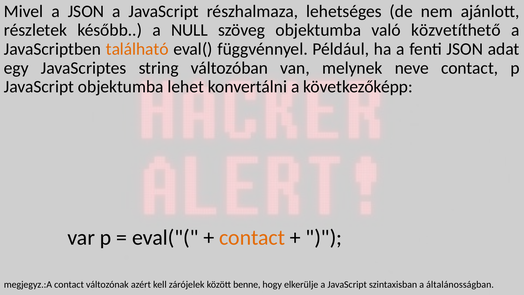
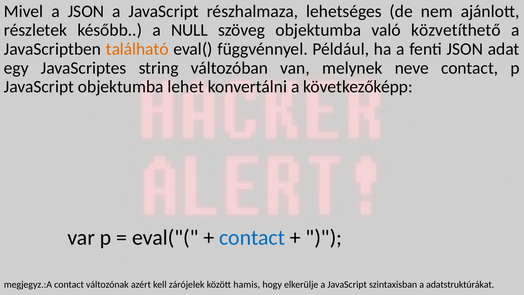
contact colour: orange -> blue (252, 238)
benne: benne -> hamis (247, 284)
általánosságban: általánosságban -> adatstruktúrákat (460, 284)
